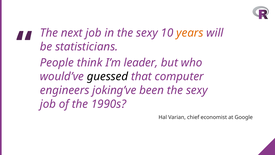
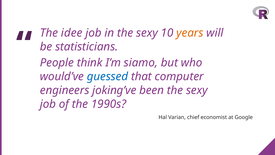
next: next -> idee (72, 33)
leader: leader -> siamo (141, 63)
guessed colour: black -> blue (107, 76)
